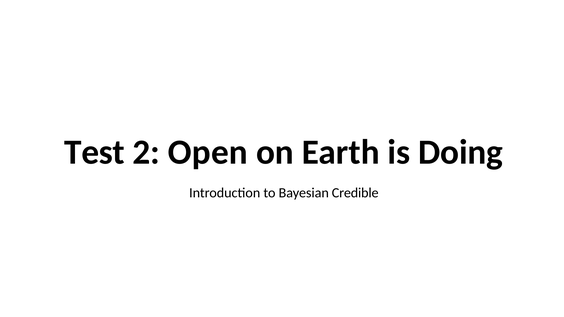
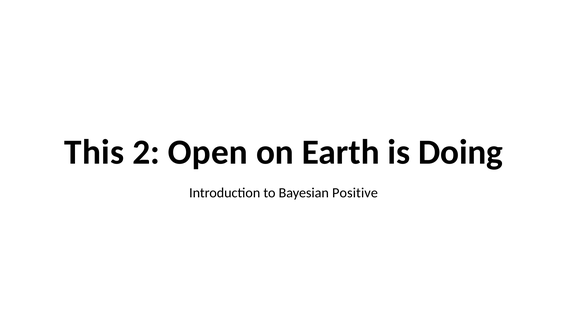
Test: Test -> This (94, 152)
Credible: Credible -> Positive (355, 193)
